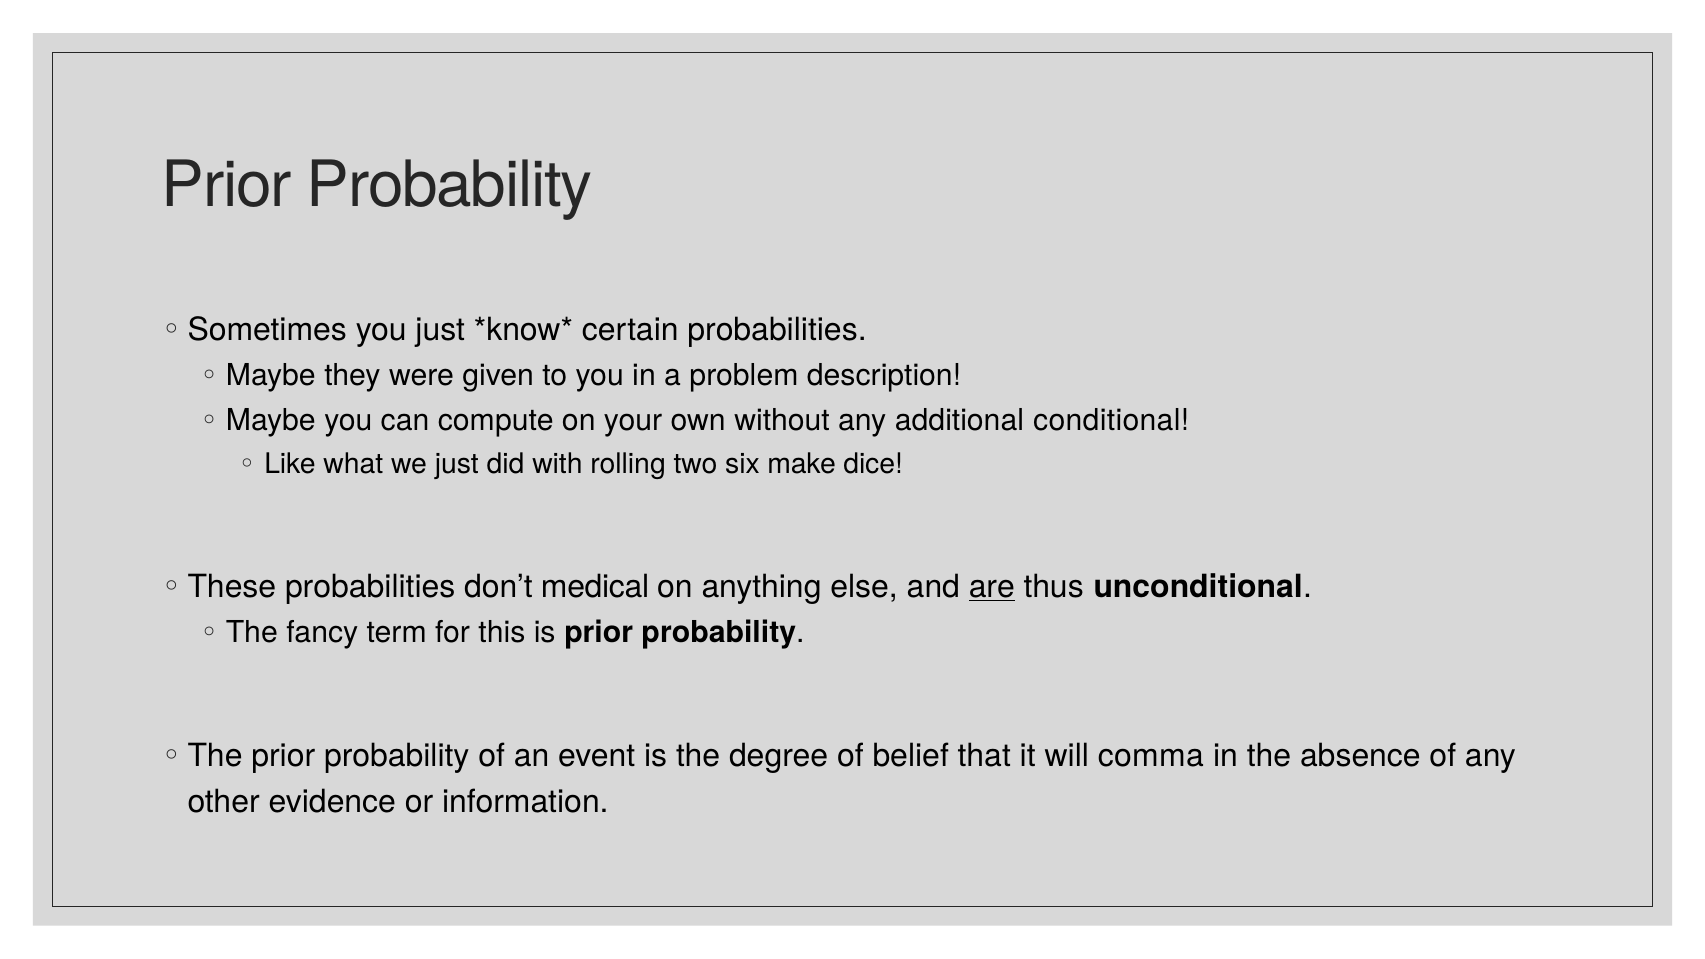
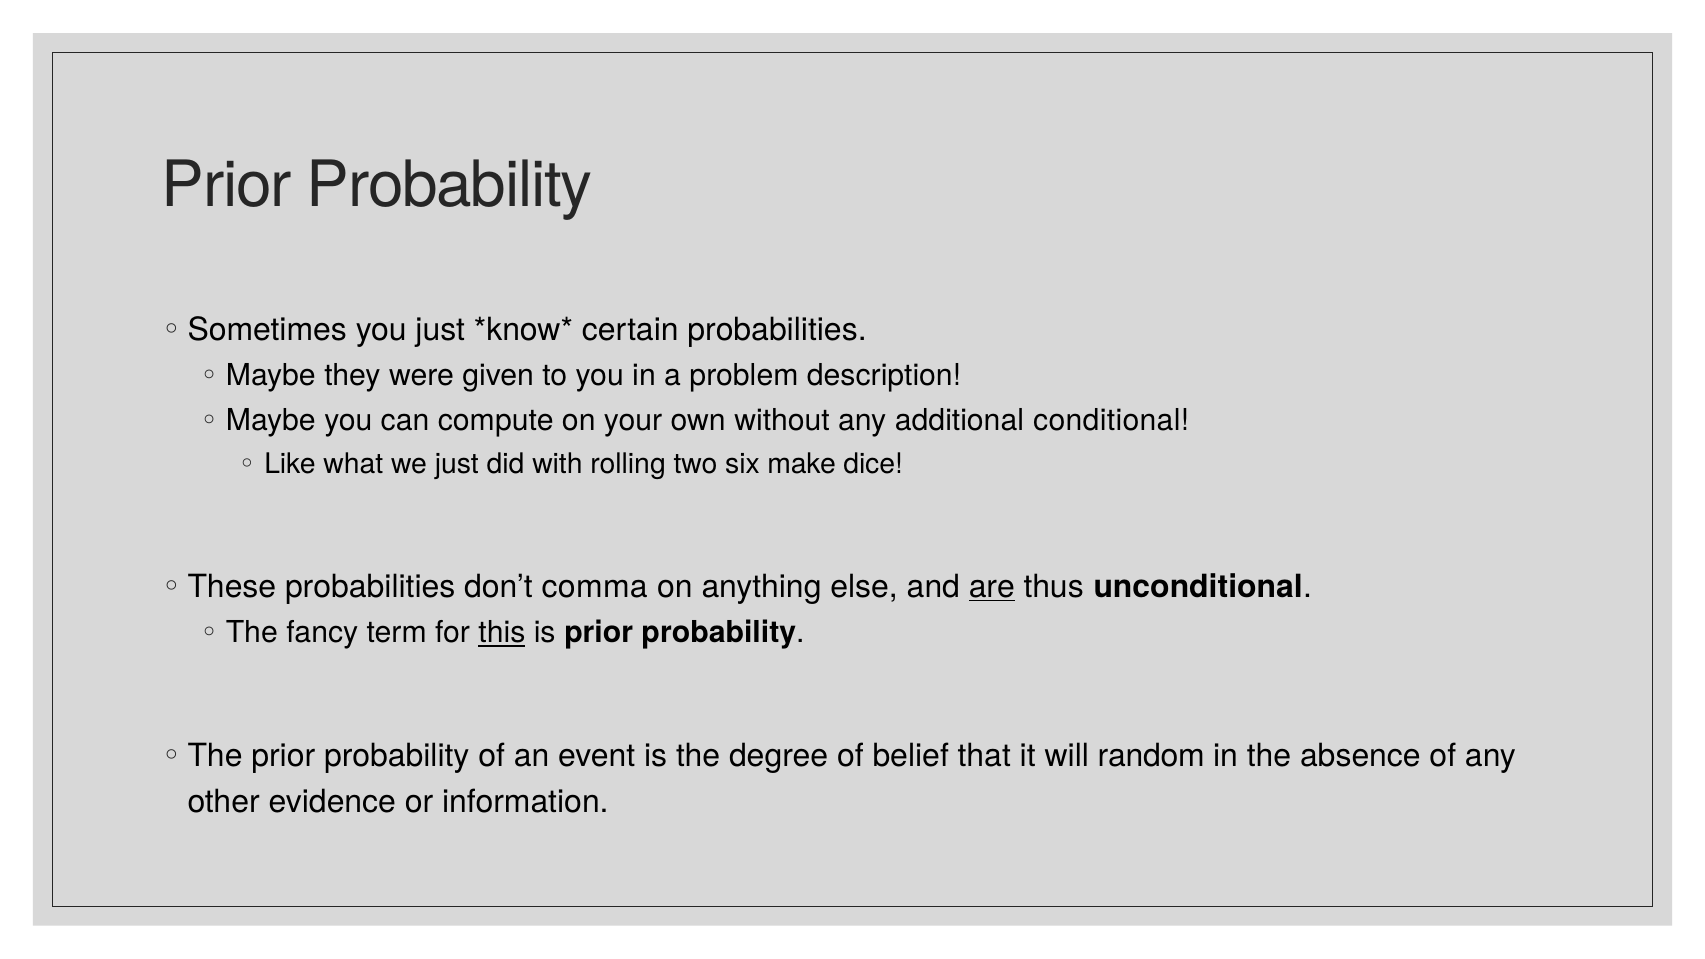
medical: medical -> comma (595, 587)
this underline: none -> present (502, 633)
comma: comma -> random (1151, 756)
